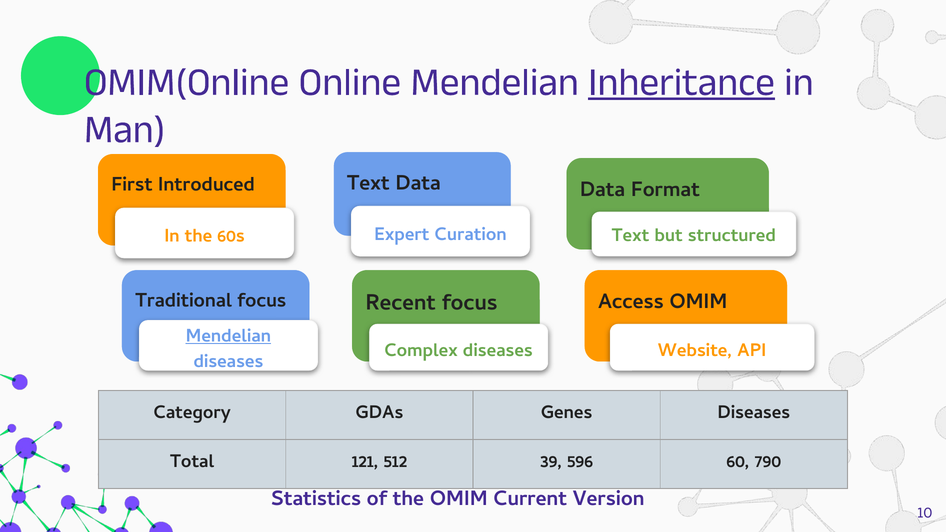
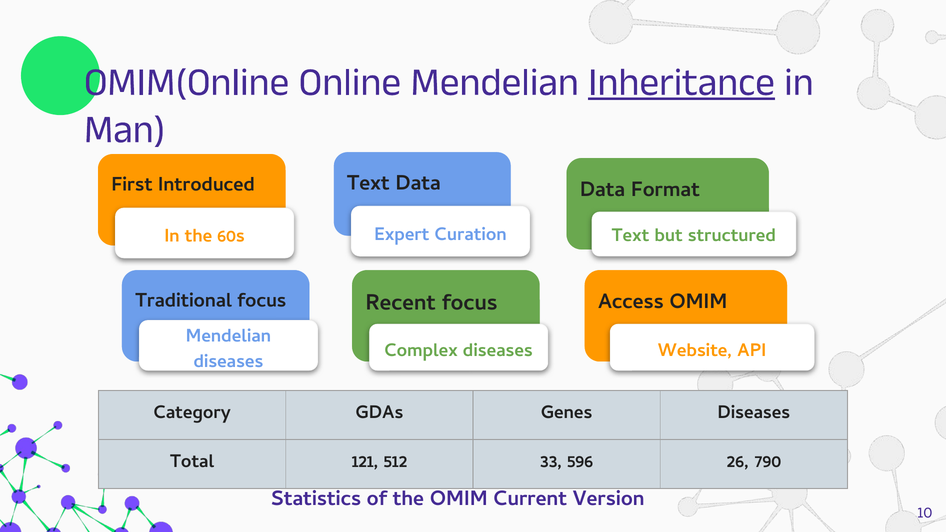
Mendelian underline: present -> none (228, 336)
39: 39 -> 33 (551, 462)
60: 60 -> 26 (738, 462)
